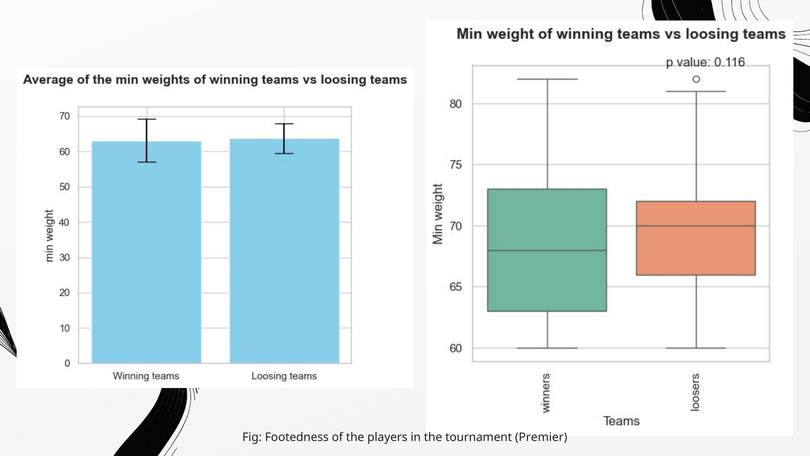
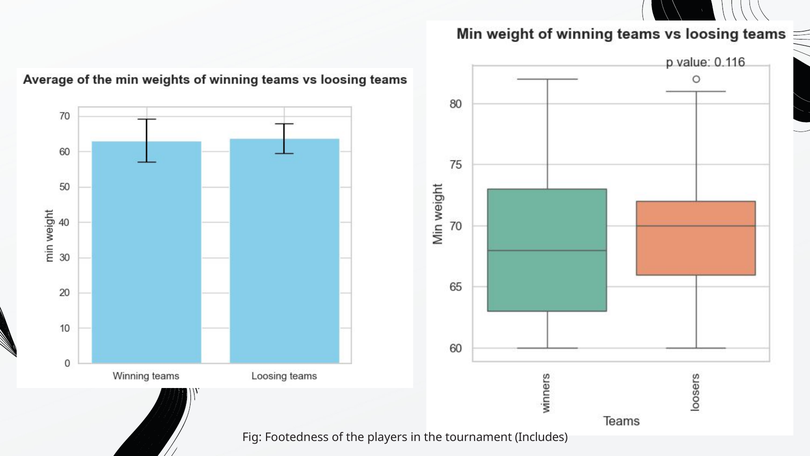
Premier: Premier -> Includes (541, 437)
